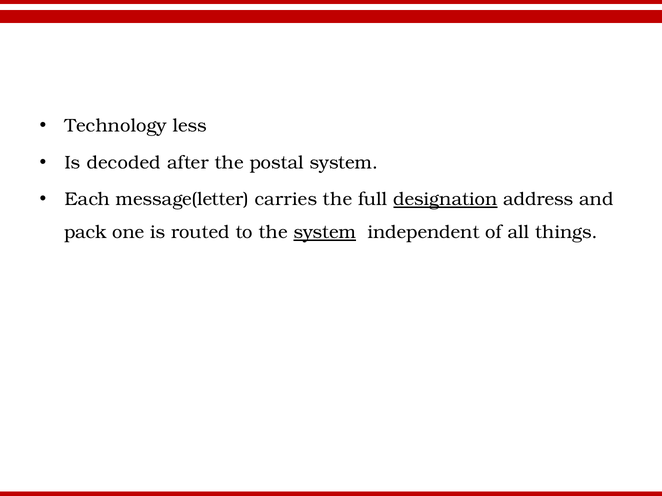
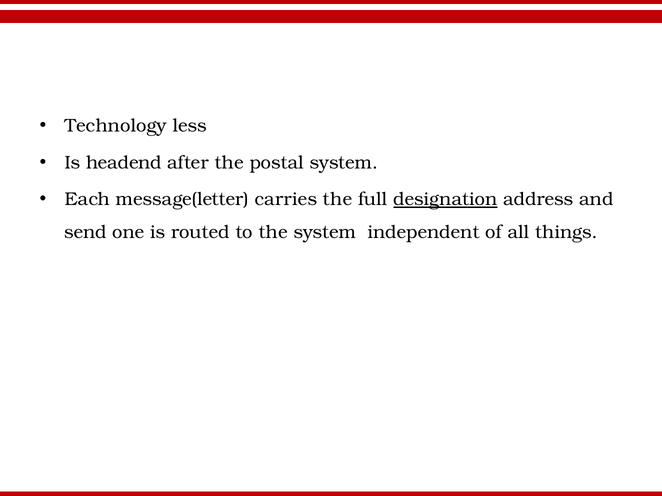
decoded: decoded -> headend (124, 163)
pack: pack -> send (86, 233)
system underline: present -> none (325, 233)
